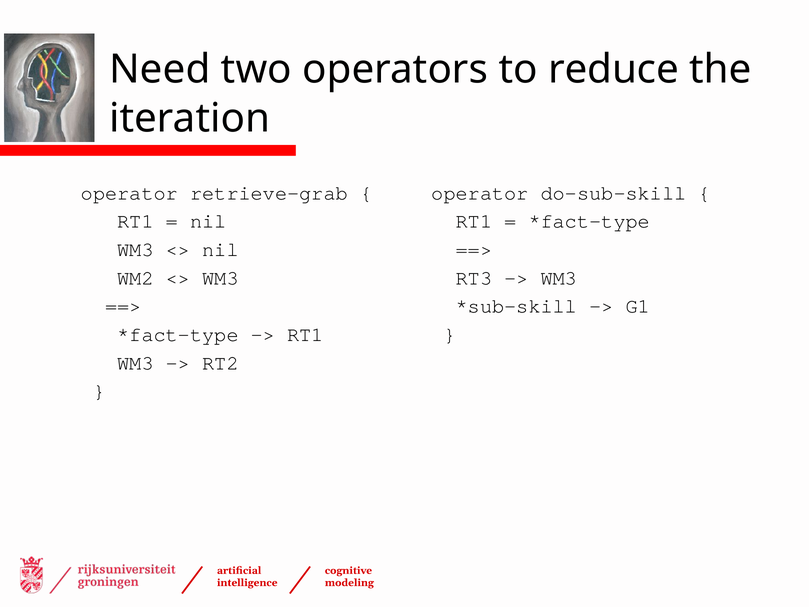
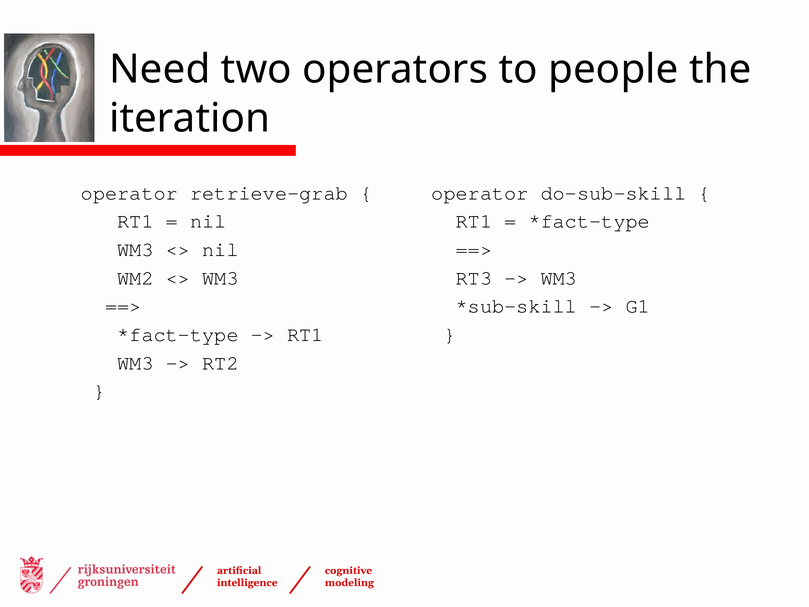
reduce: reduce -> people (613, 70)
